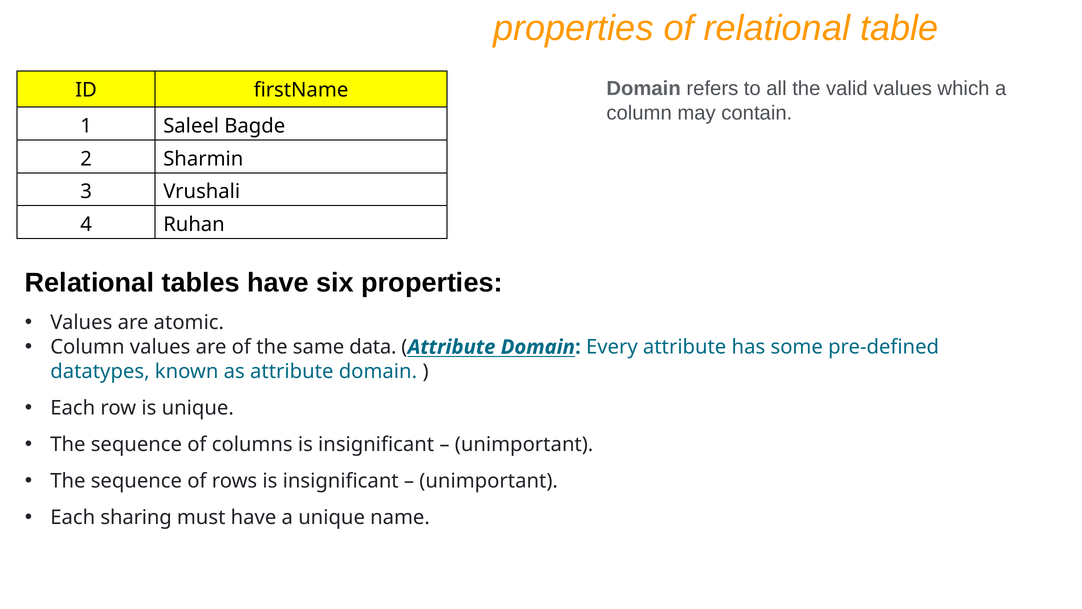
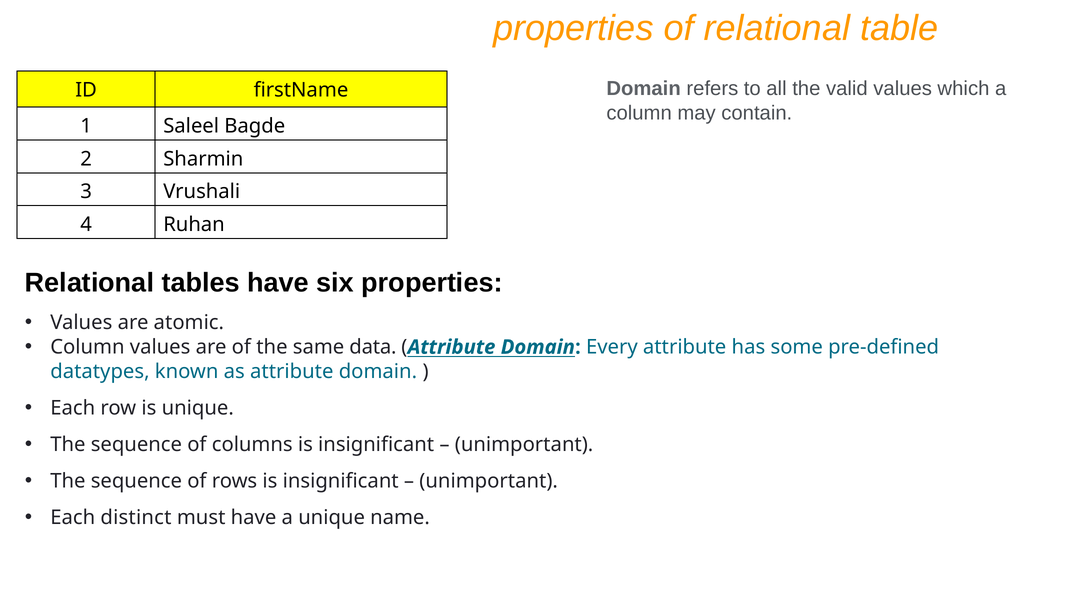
sharing: sharing -> distinct (136, 517)
